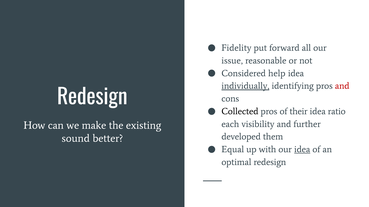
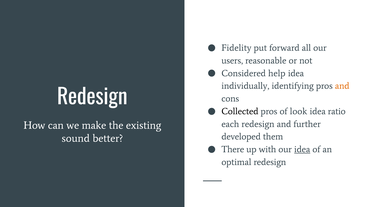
issue: issue -> users (232, 61)
individually underline: present -> none (245, 86)
and colour: red -> orange (342, 86)
their: their -> look (299, 112)
each visibility: visibility -> redesign (258, 124)
Equal: Equal -> There (233, 150)
